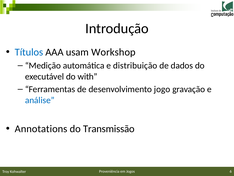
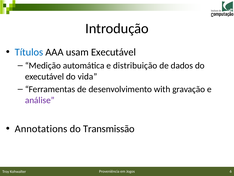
usam Workshop: Workshop -> Executável (113, 52)
with: with -> vida (87, 76)
jogo: jogo -> with (162, 89)
análise colour: blue -> purple (40, 100)
